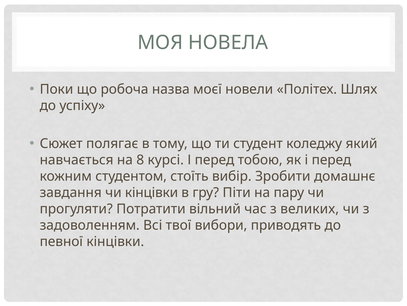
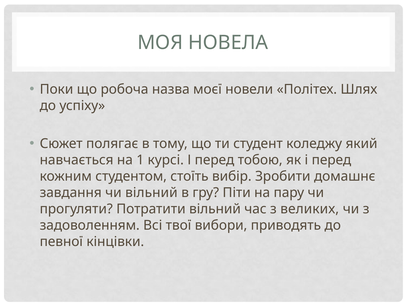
8: 8 -> 1 (140, 160)
чи кінцівки: кінцівки -> вільний (151, 192)
